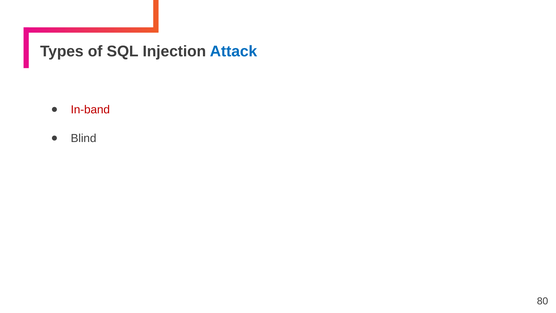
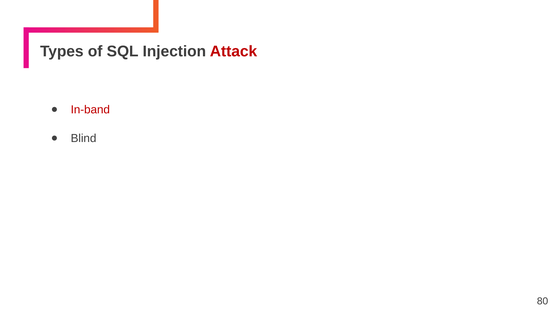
Attack colour: blue -> red (234, 51)
